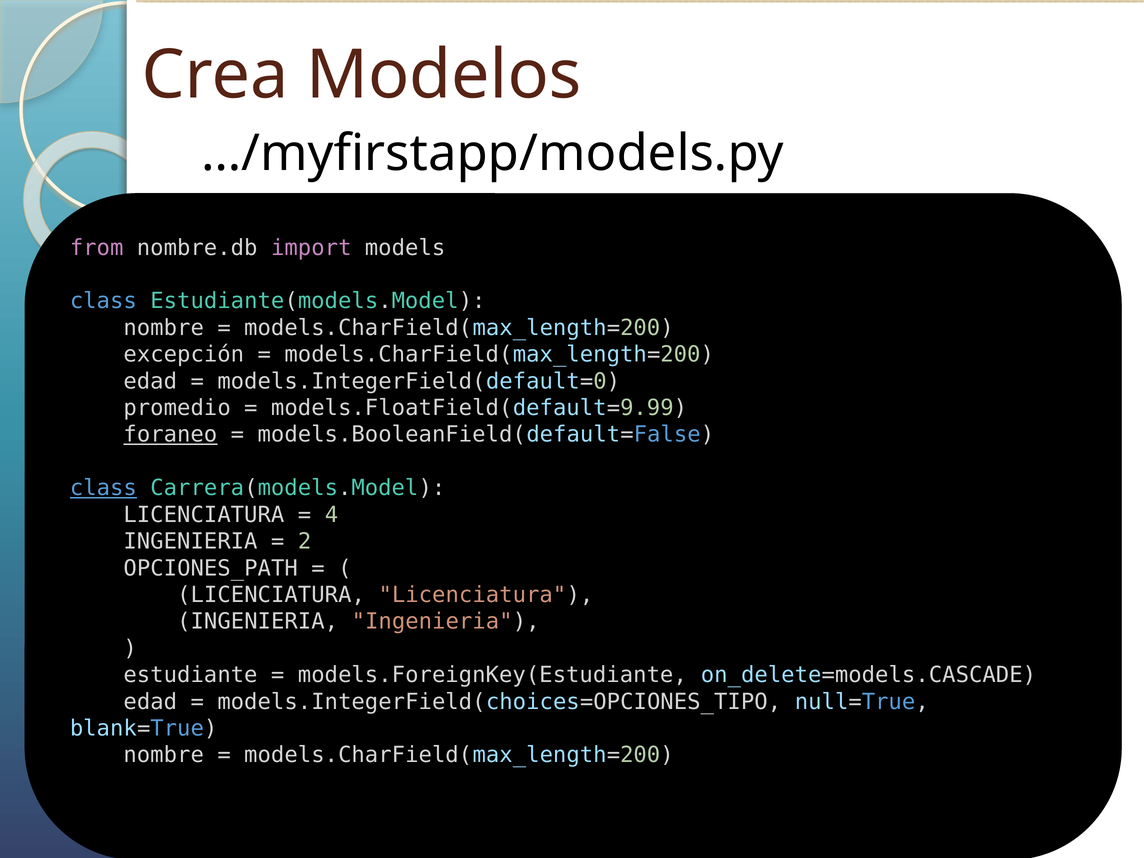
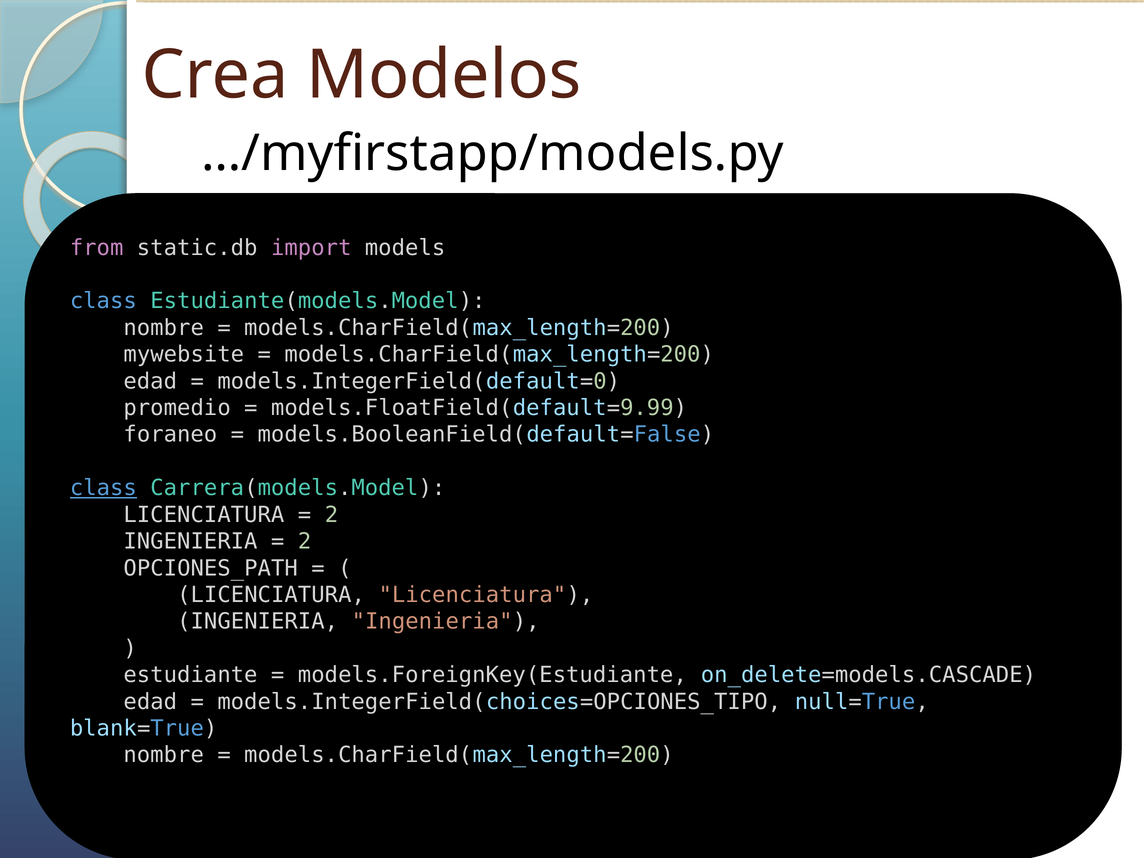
nombre.db: nombre.db -> static.db (197, 248)
excepción: excepción -> mywebsite (184, 355)
foraneo underline: present -> none (170, 435)
4: 4 -> 2 (332, 515)
